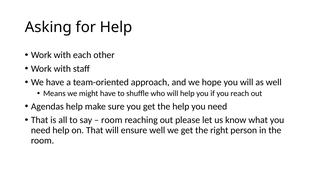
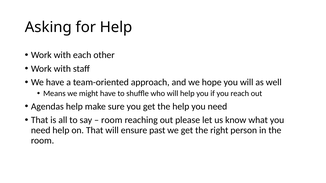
ensure well: well -> past (157, 131)
